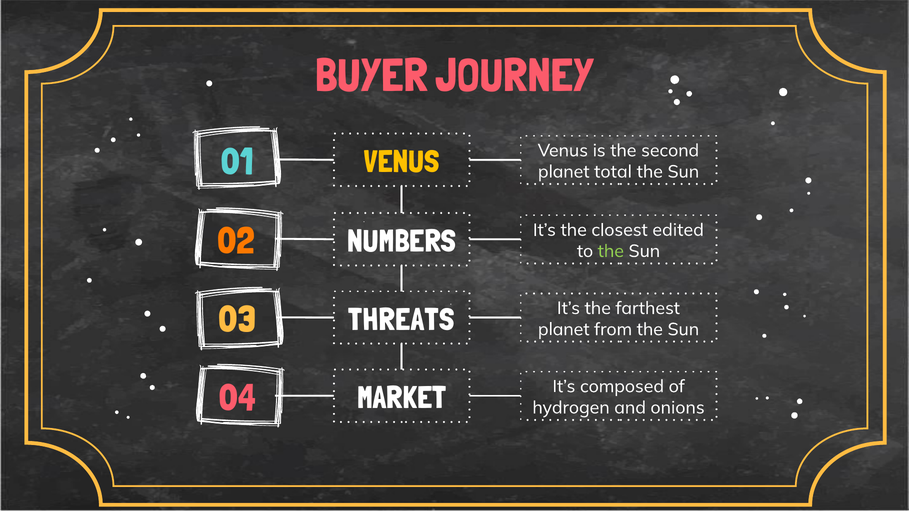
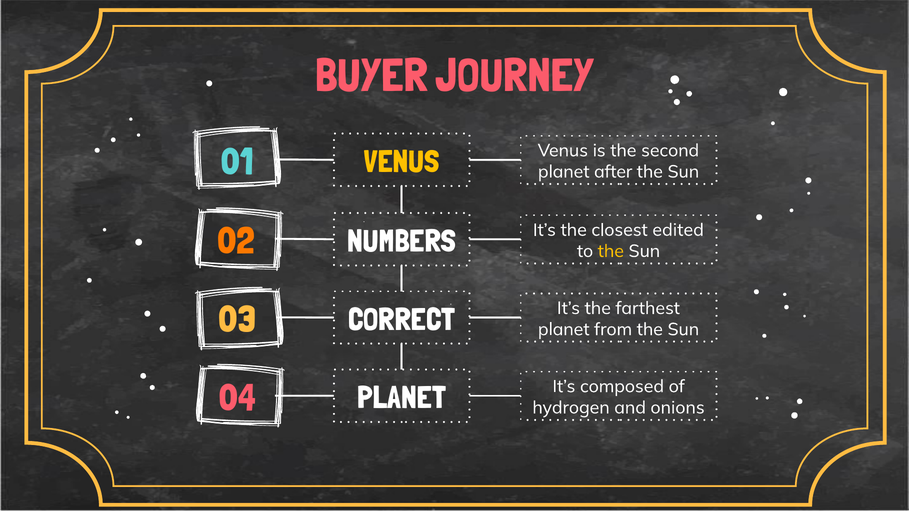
total: total -> after (613, 172)
the colour: light green -> yellow (611, 251)
THREATS: THREATS -> CORRECT (402, 320)
MARKET: MARKET -> PLANET (402, 398)
